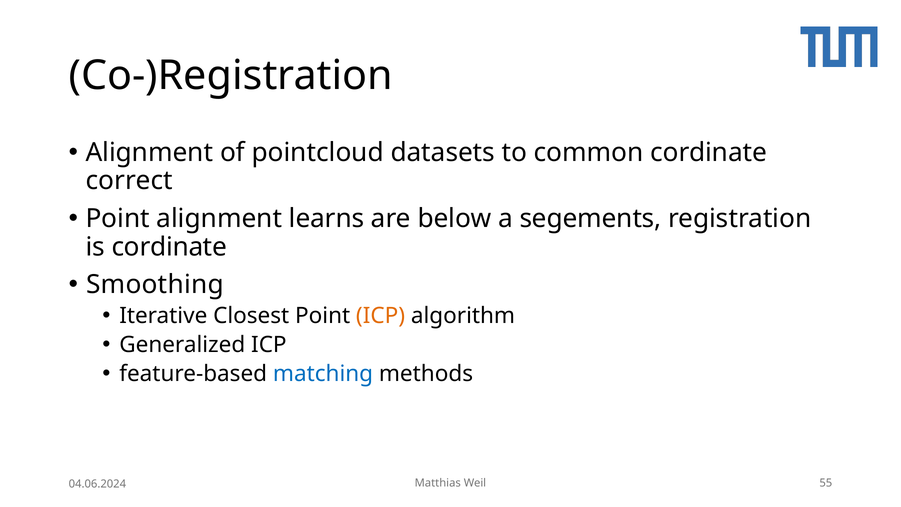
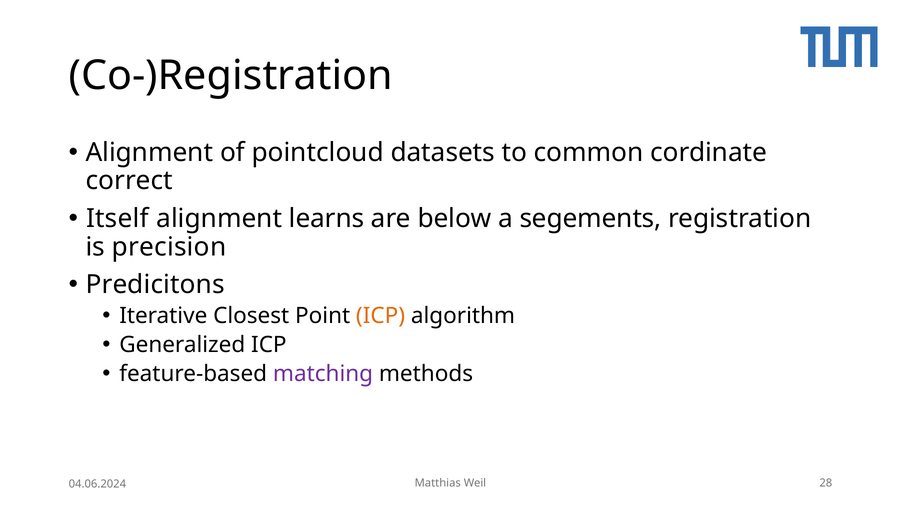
Point: Point -> Itself (117, 218)
is cordinate: cordinate -> precision (169, 247)
Smoothing: Smoothing -> Predicitons (155, 285)
matching colour: blue -> purple (323, 374)
55: 55 -> 28 (826, 483)
